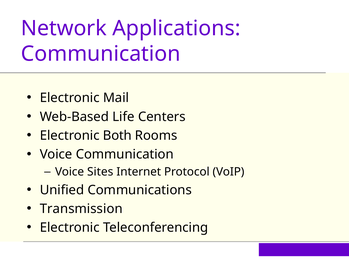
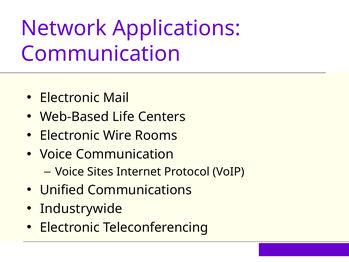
Both: Both -> Wire (117, 135)
Transmission: Transmission -> Industrywide (81, 209)
